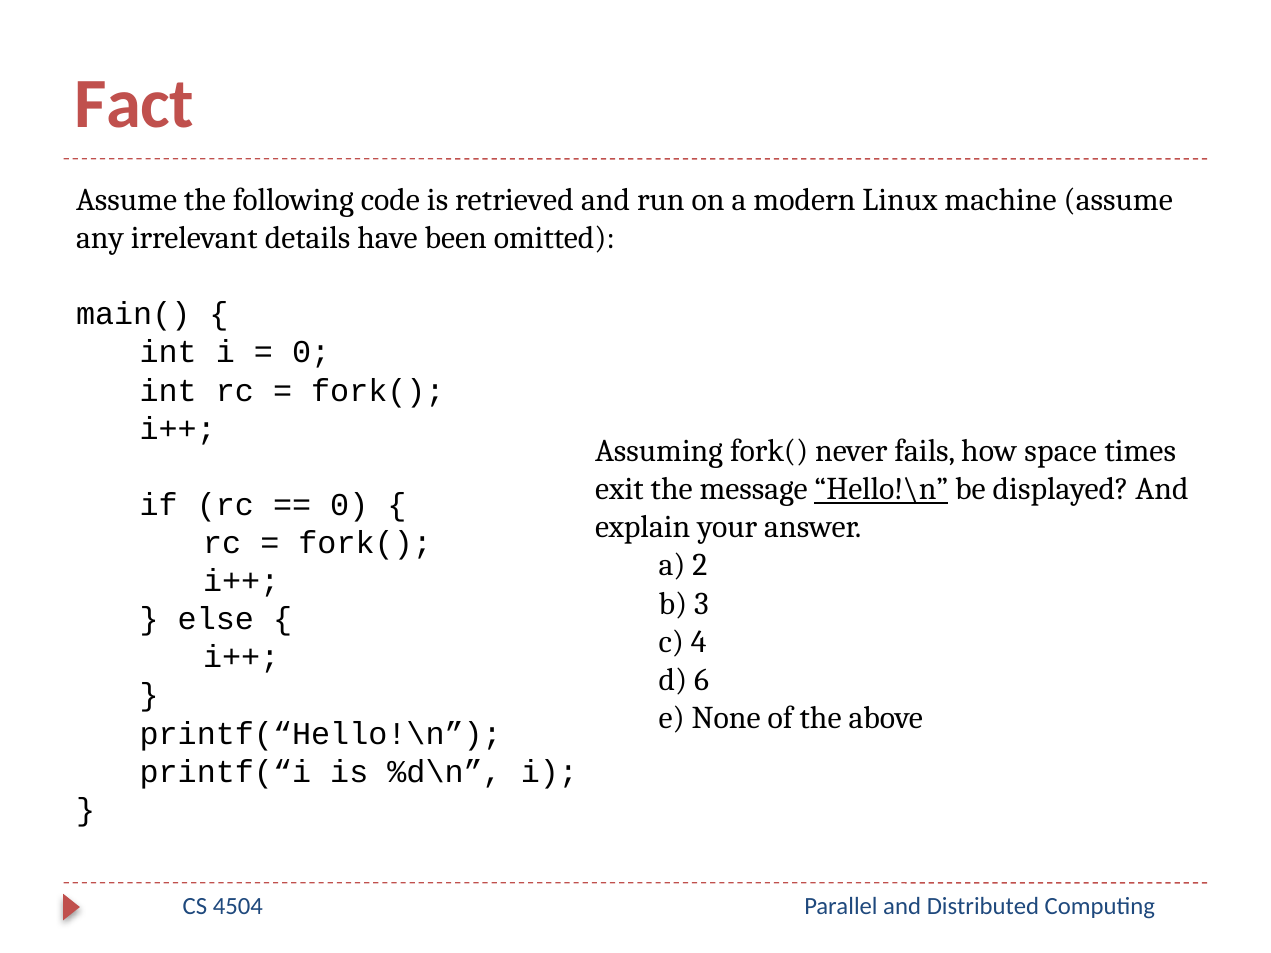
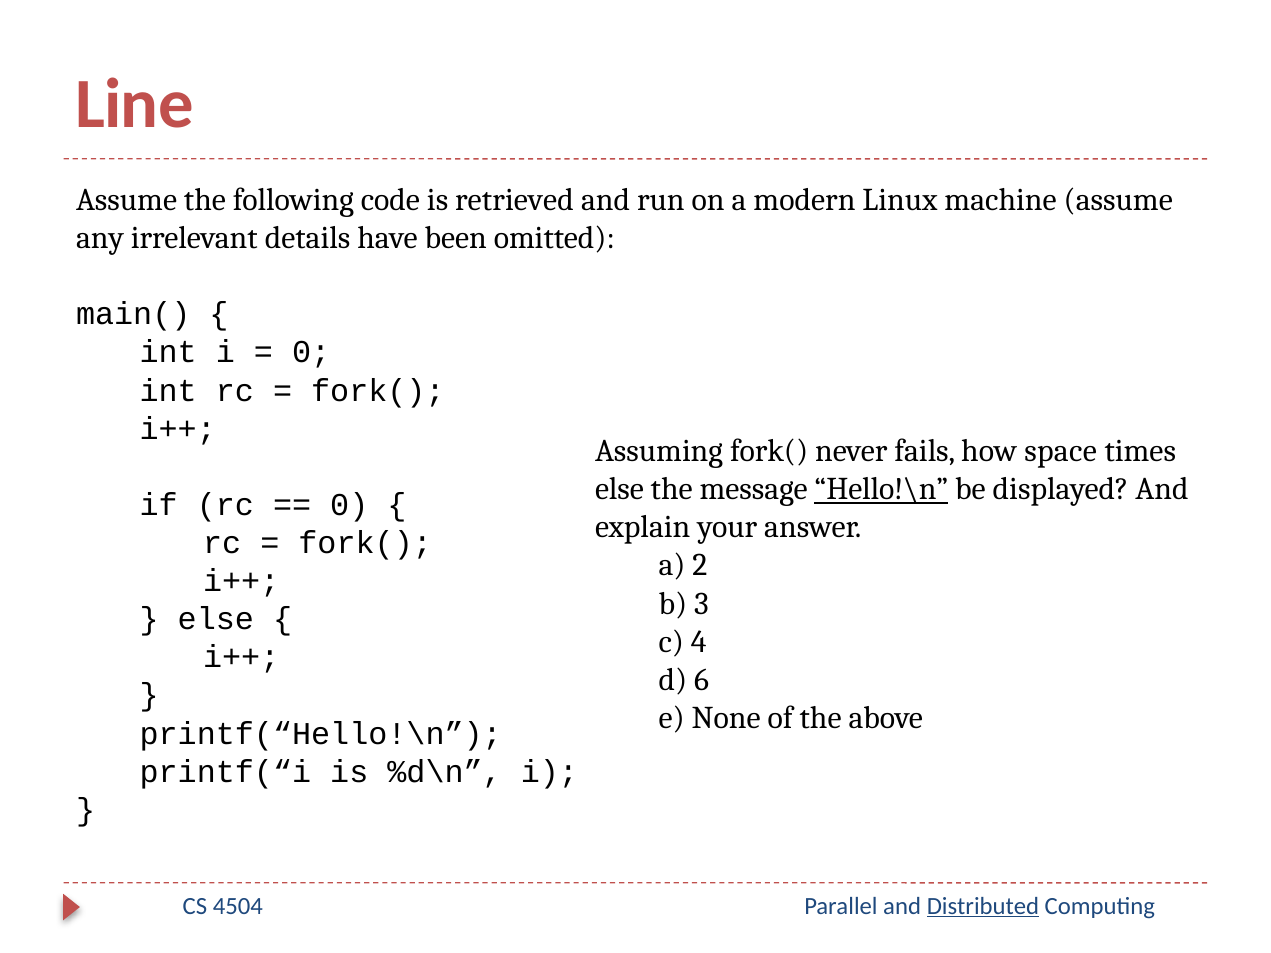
Fact: Fact -> Line (134, 105)
exit: exit -> else (619, 489)
Distributed underline: none -> present (983, 906)
